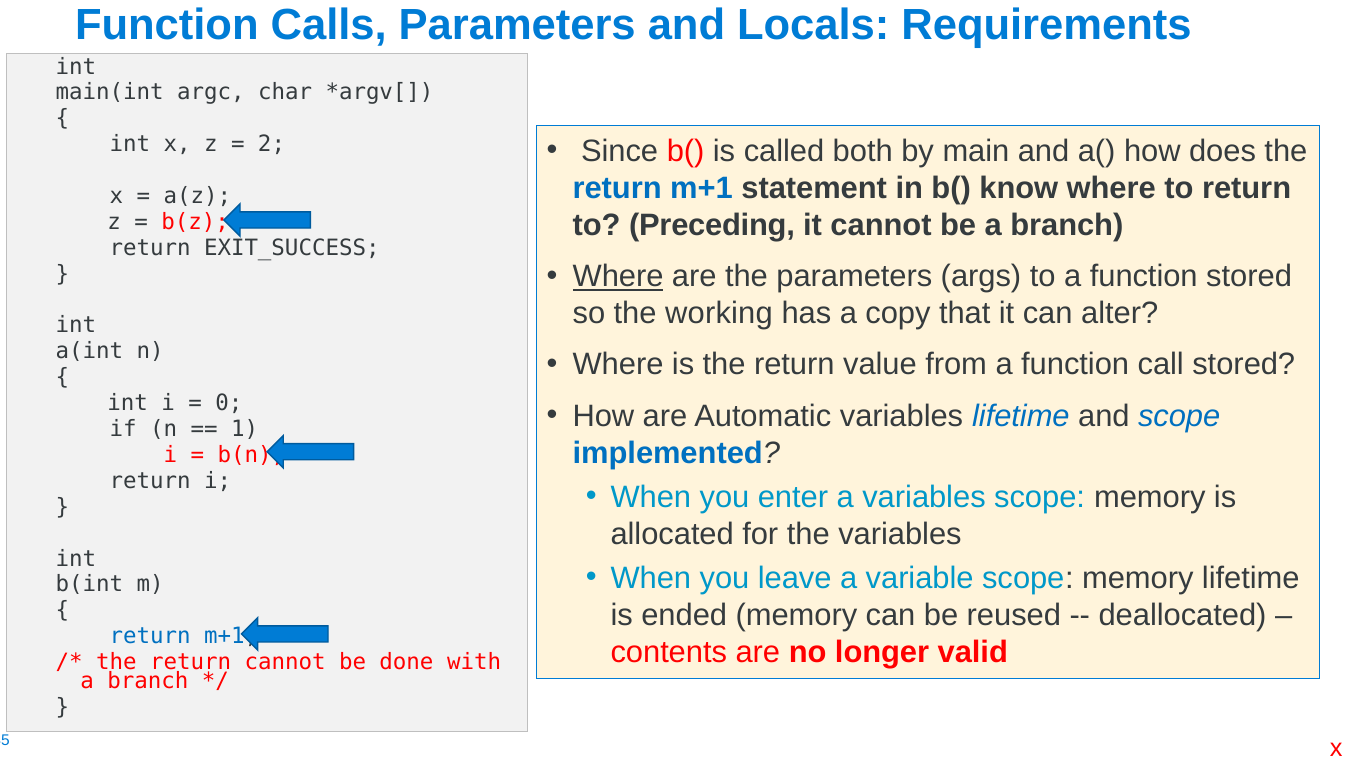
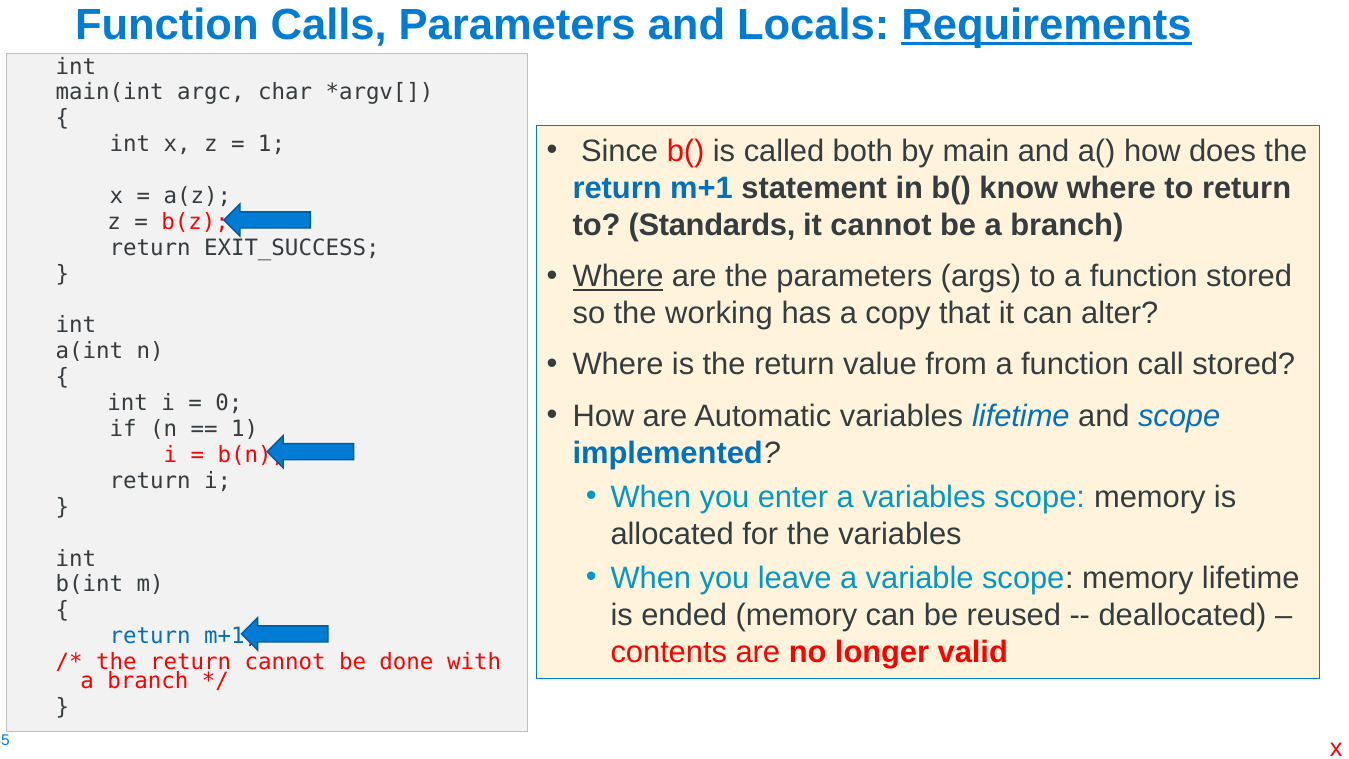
Requirements underline: none -> present (1046, 25)
2: 2 -> 1 (272, 144)
Preceding: Preceding -> Standards (712, 225)
